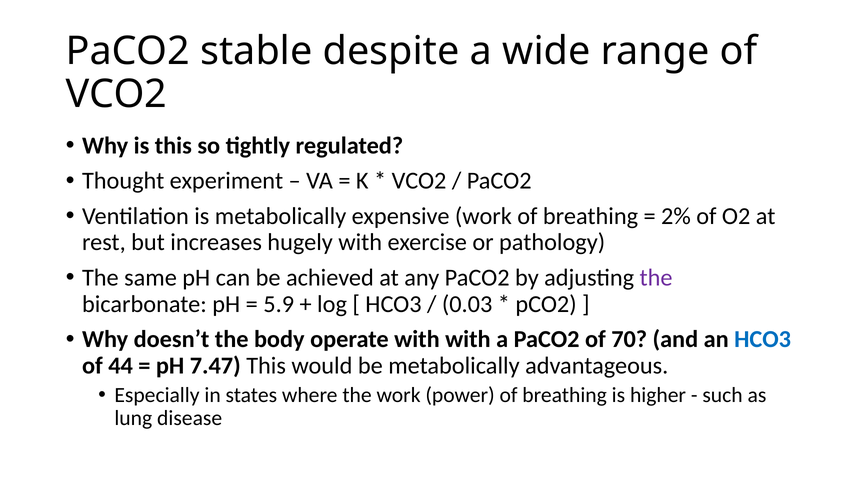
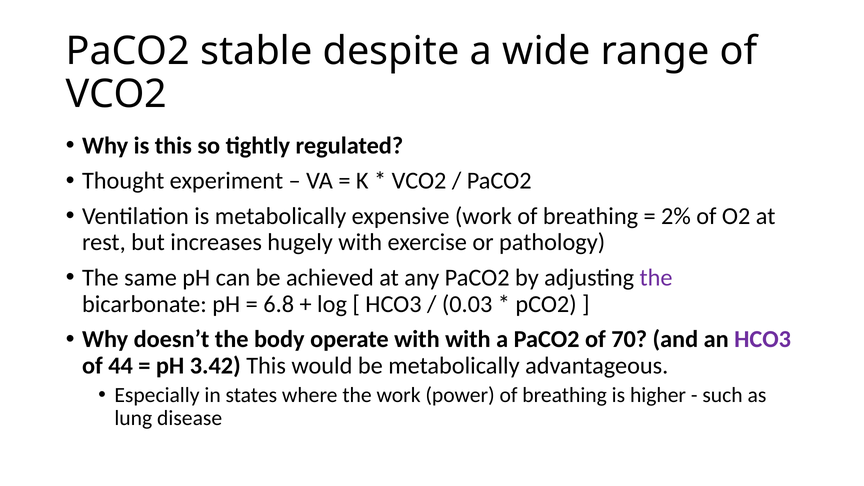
5.9: 5.9 -> 6.8 (279, 304)
HCO3 colour: blue -> purple (763, 339)
7.47: 7.47 -> 3.42 (215, 366)
